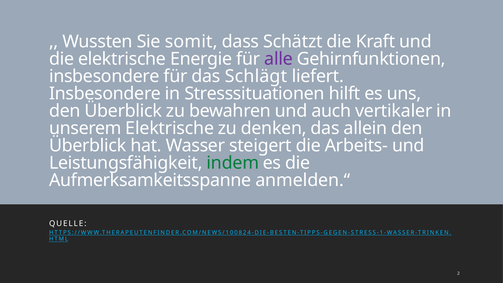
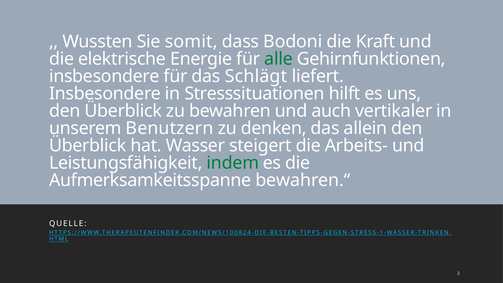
Schätzt: Schätzt -> Bodoni (293, 42)
alle colour: purple -> green (279, 59)
unserem Elektrische: Elektrische -> Benutzern (170, 128)
anmelden.“: anmelden.“ -> bewahren.“ (303, 180)
